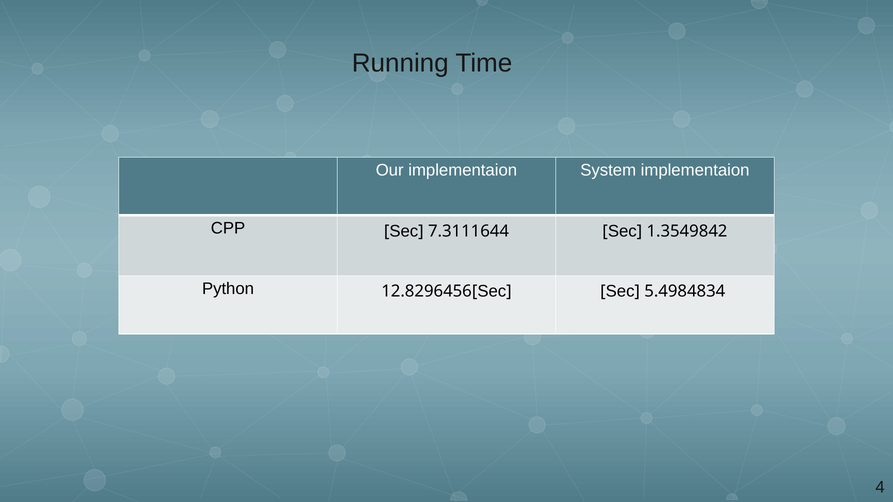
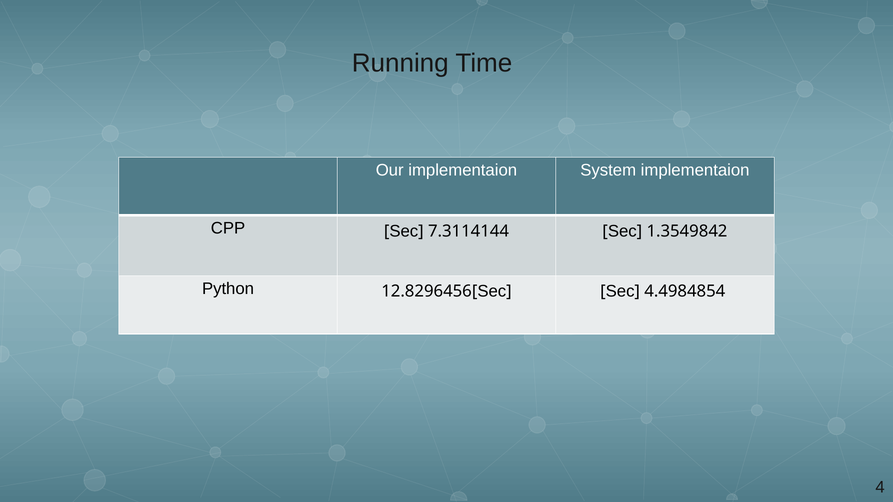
7.3111644: 7.3111644 -> 7.3114144 (468, 231)
5.4984834: 5.4984834 -> 4.4984854 (685, 292)
